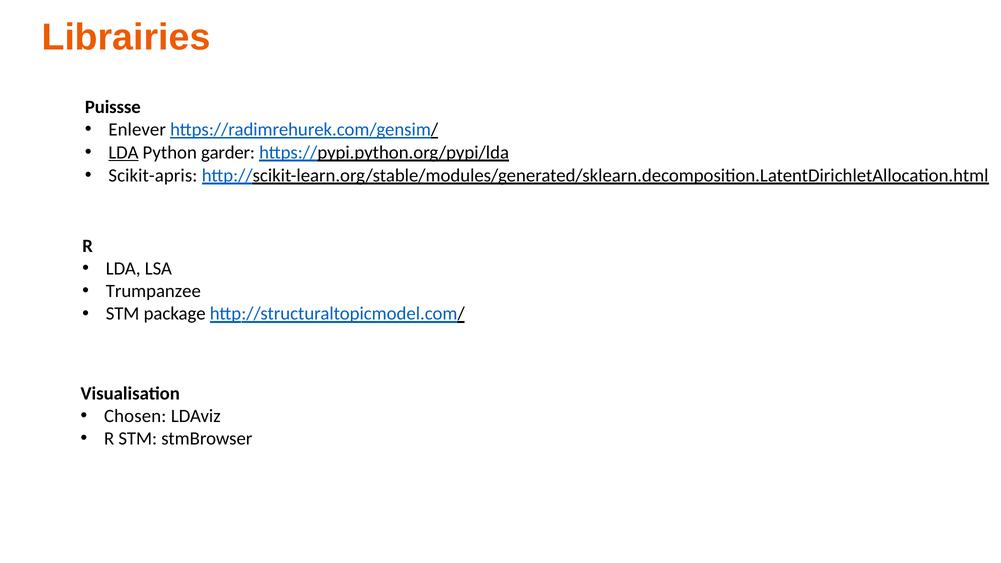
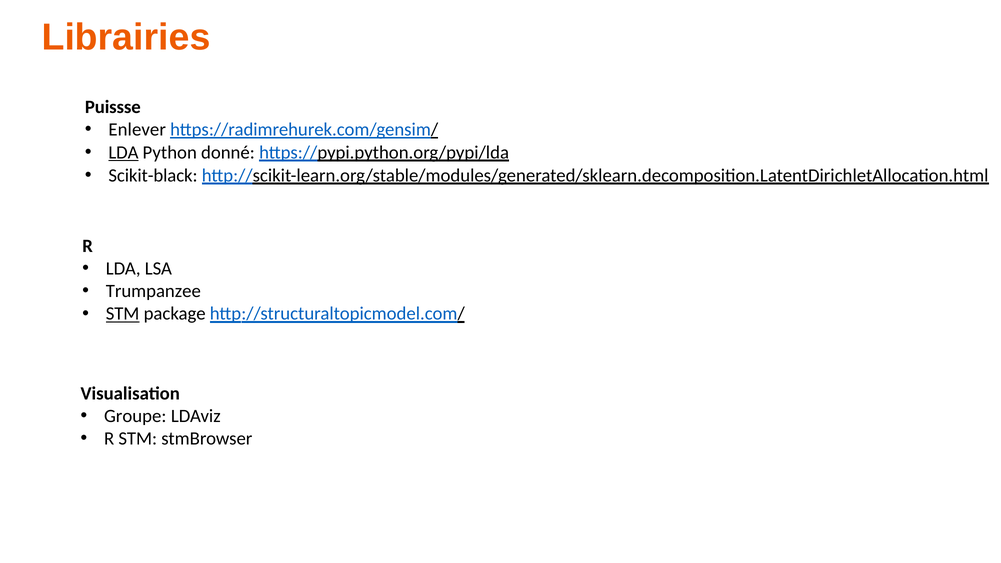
garder: garder -> donné (228, 153)
Scikit-apris: Scikit-apris -> Scikit-black (153, 175)
STM underline: none -> present (123, 314)
Chosen: Chosen -> Groupe (135, 416)
